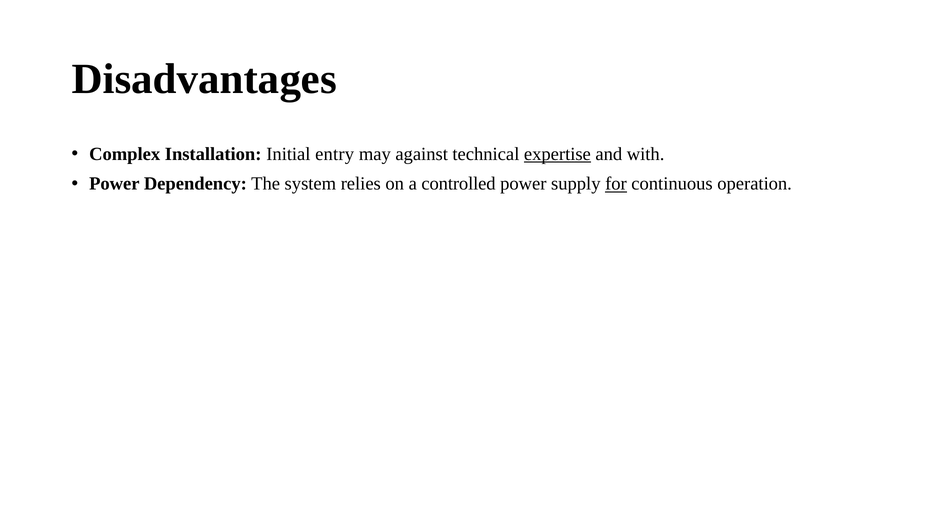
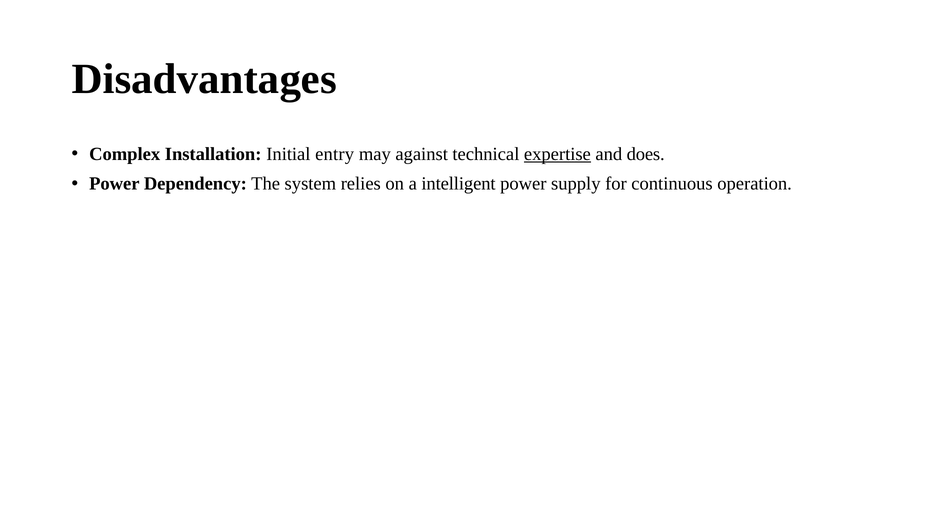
with: with -> does (646, 154)
controlled: controlled -> intelligent (459, 184)
for underline: present -> none (616, 184)
